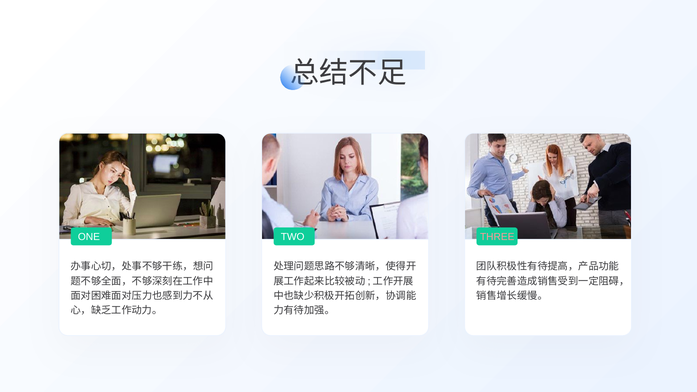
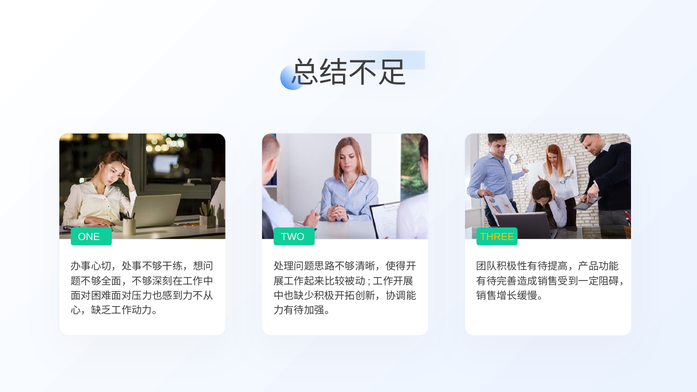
THREE colour: pink -> yellow (497, 237)
